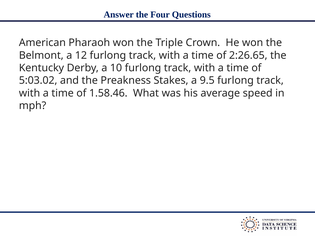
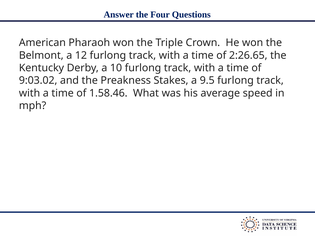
5:03.02: 5:03.02 -> 9:03.02 (38, 81)
